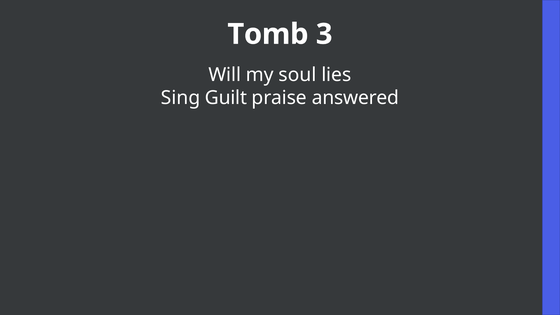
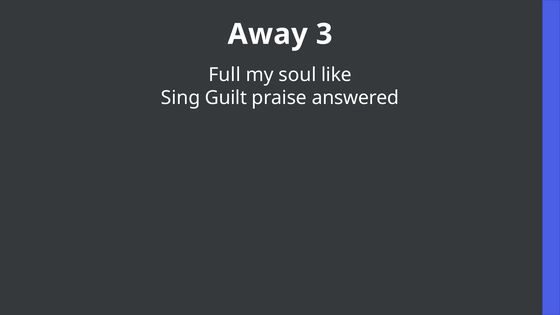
Tomb: Tomb -> Away (268, 34)
Will: Will -> Full (225, 75)
lies: lies -> like (336, 75)
